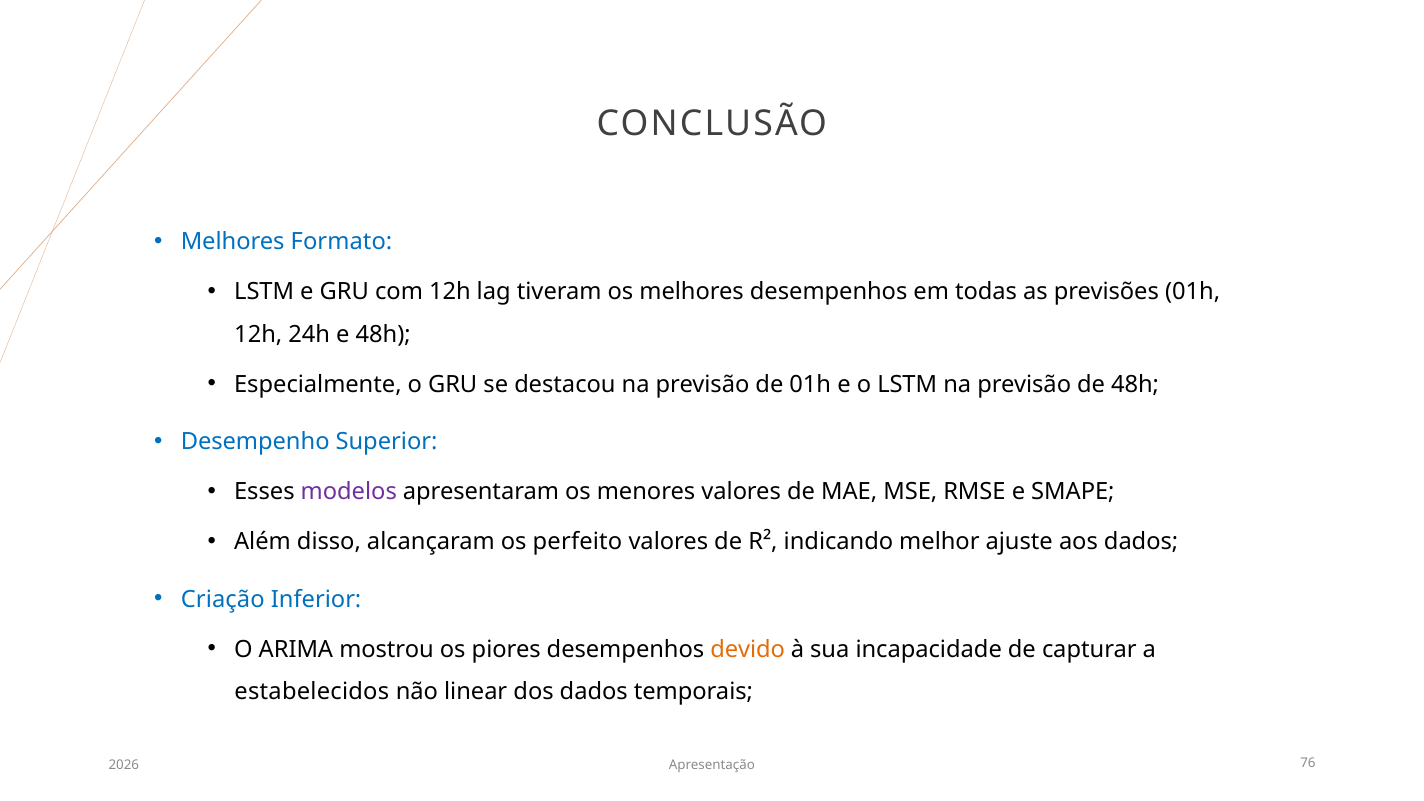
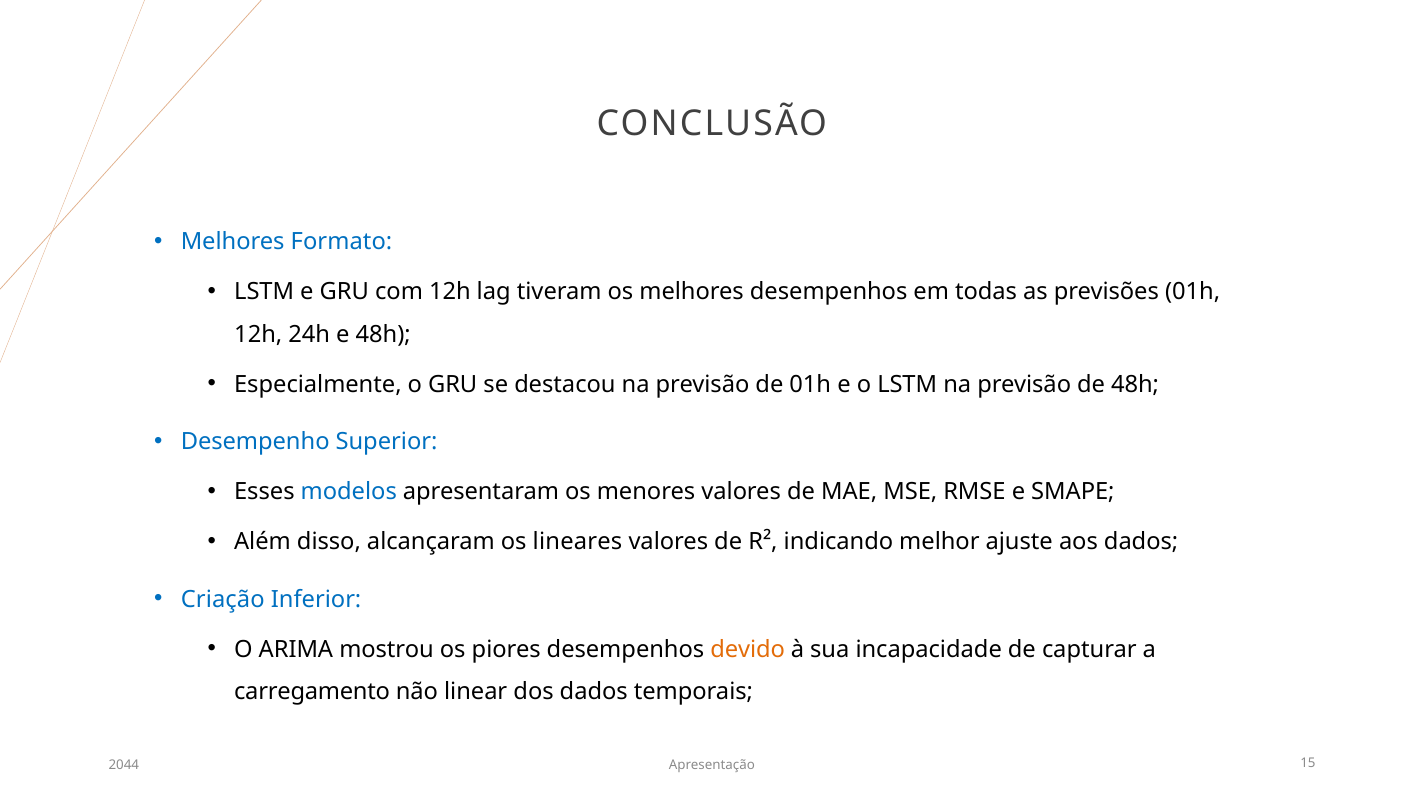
modelos colour: purple -> blue (349, 492)
perfeito: perfeito -> lineares (578, 542)
estabelecidos: estabelecidos -> carregamento (312, 692)
2026: 2026 -> 2044 (124, 765)
76: 76 -> 15 (1308, 764)
